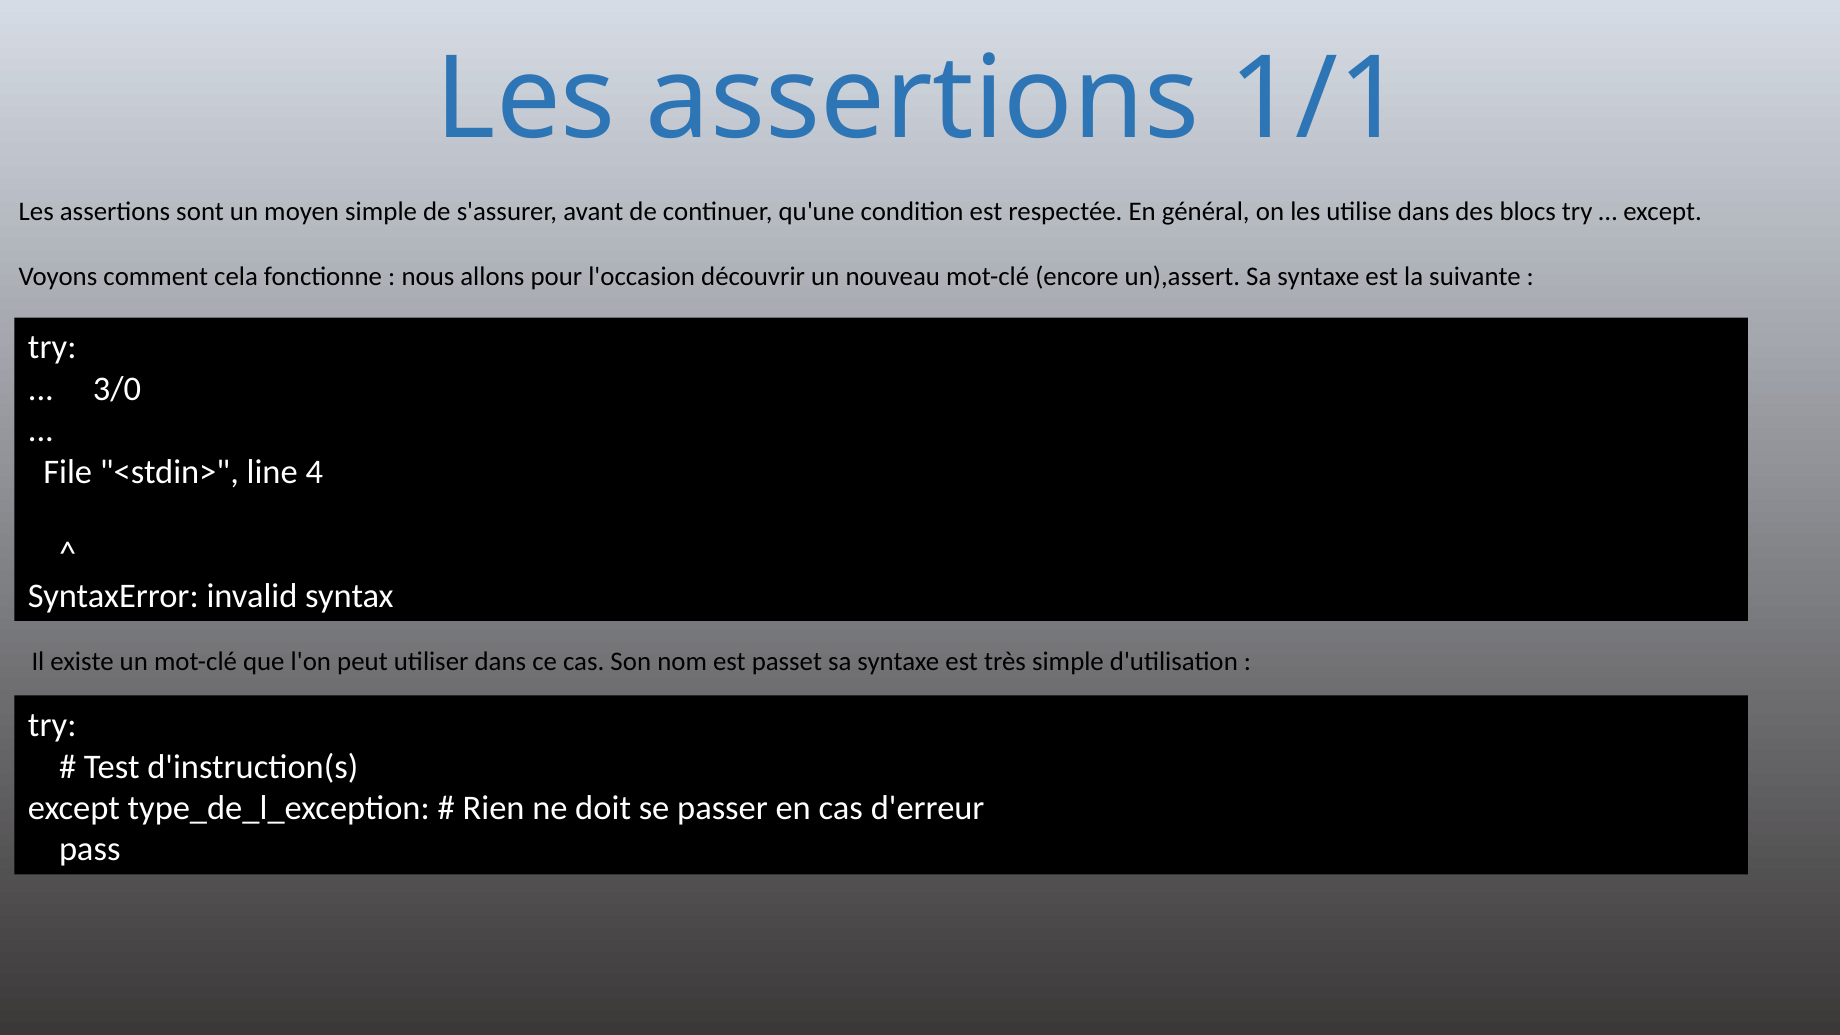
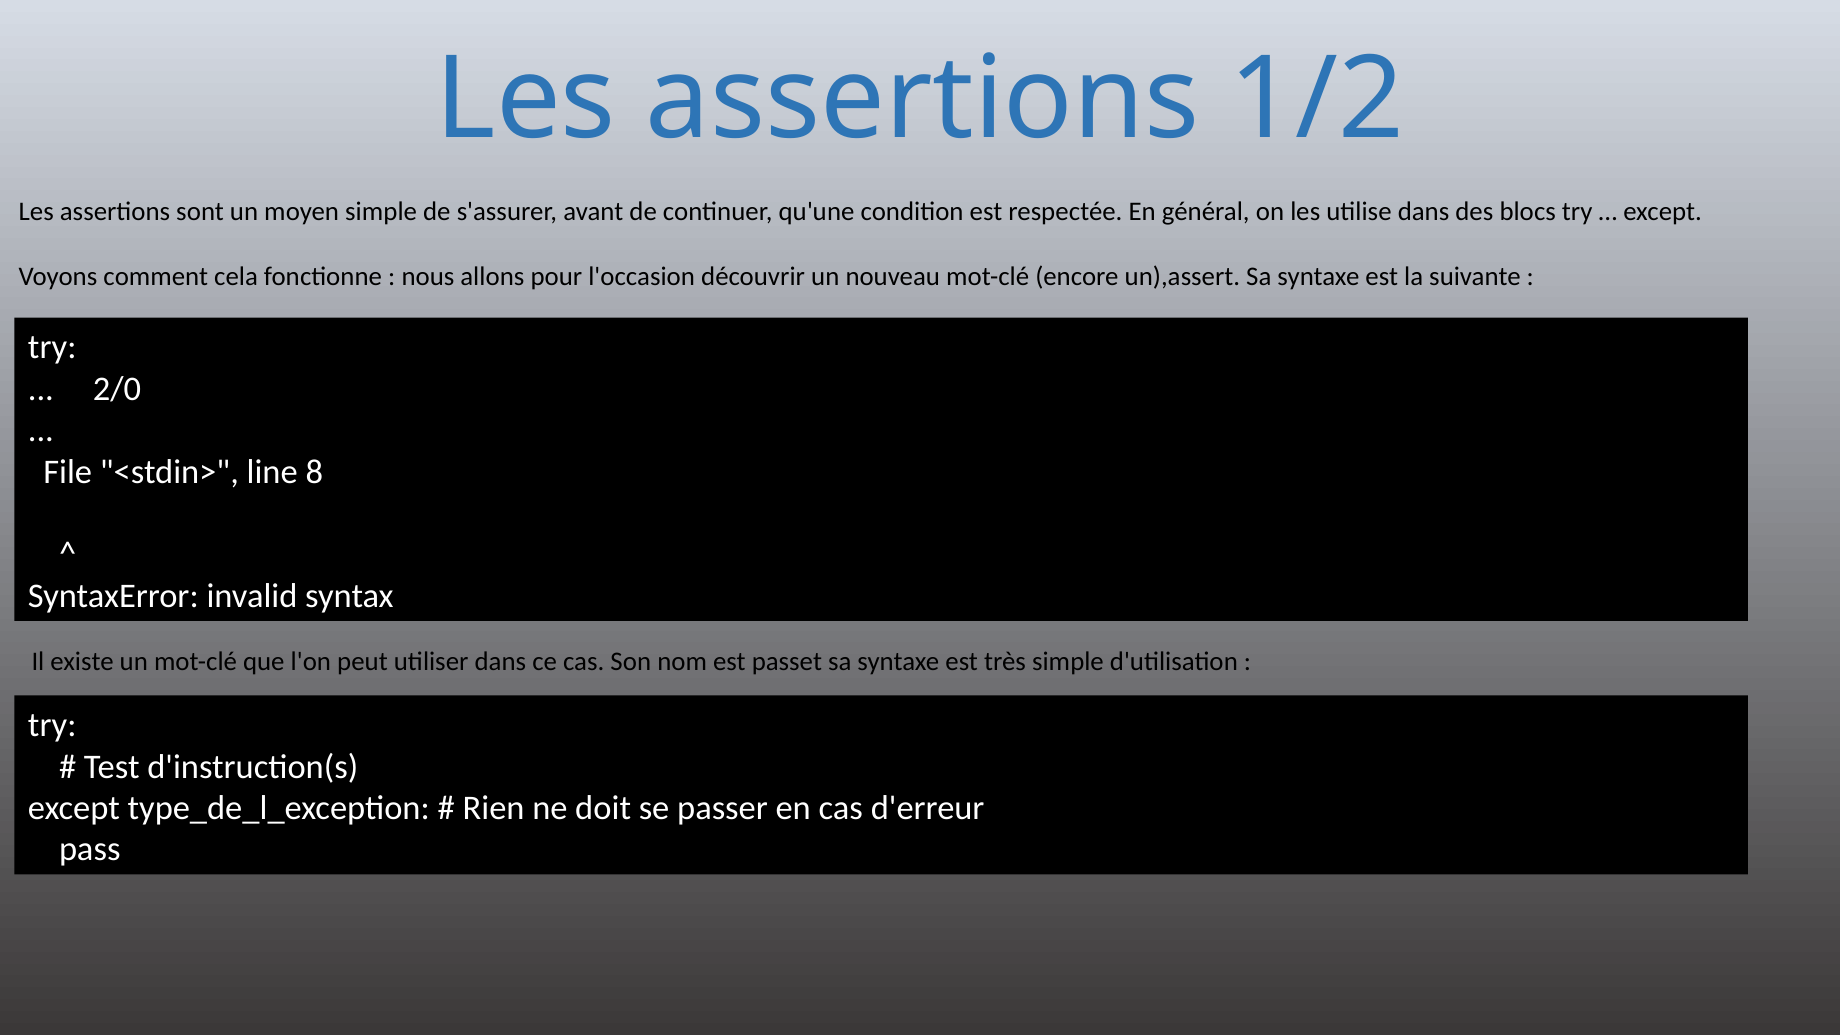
1/1: 1/1 -> 1/2 (1317, 99)
3/0: 3/0 -> 2/0 (117, 389)
4: 4 -> 8 (314, 472)
